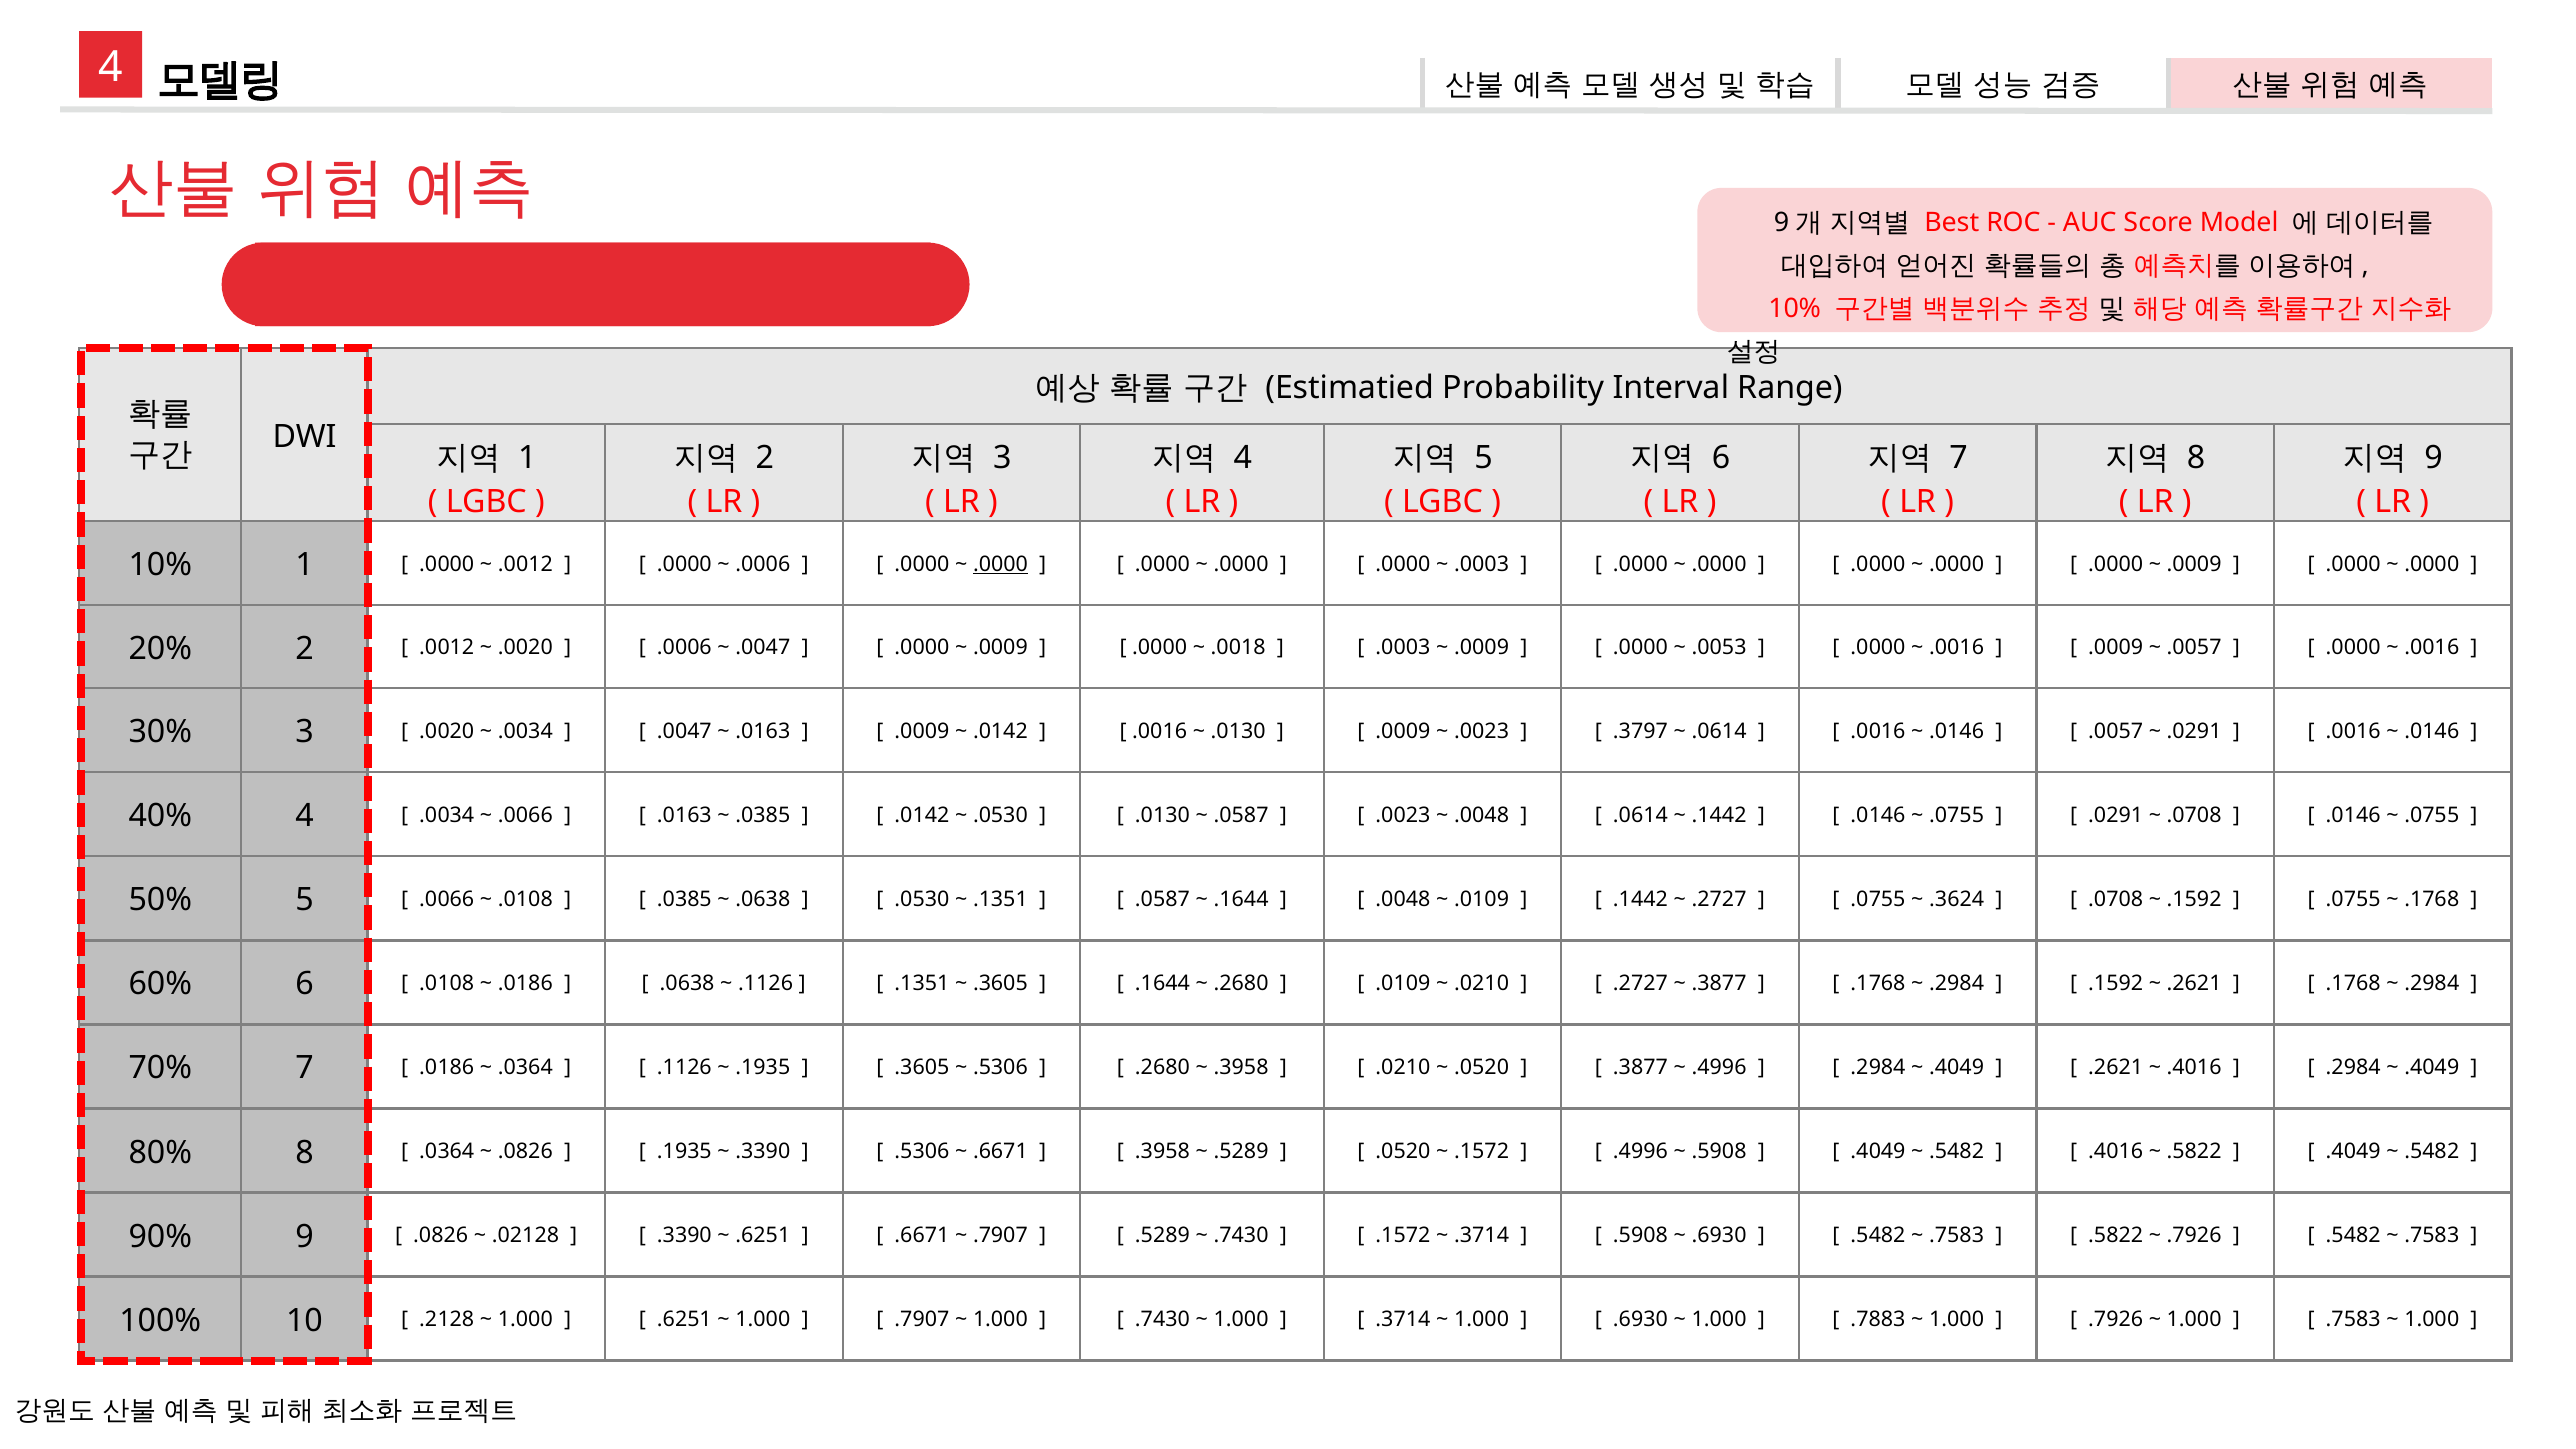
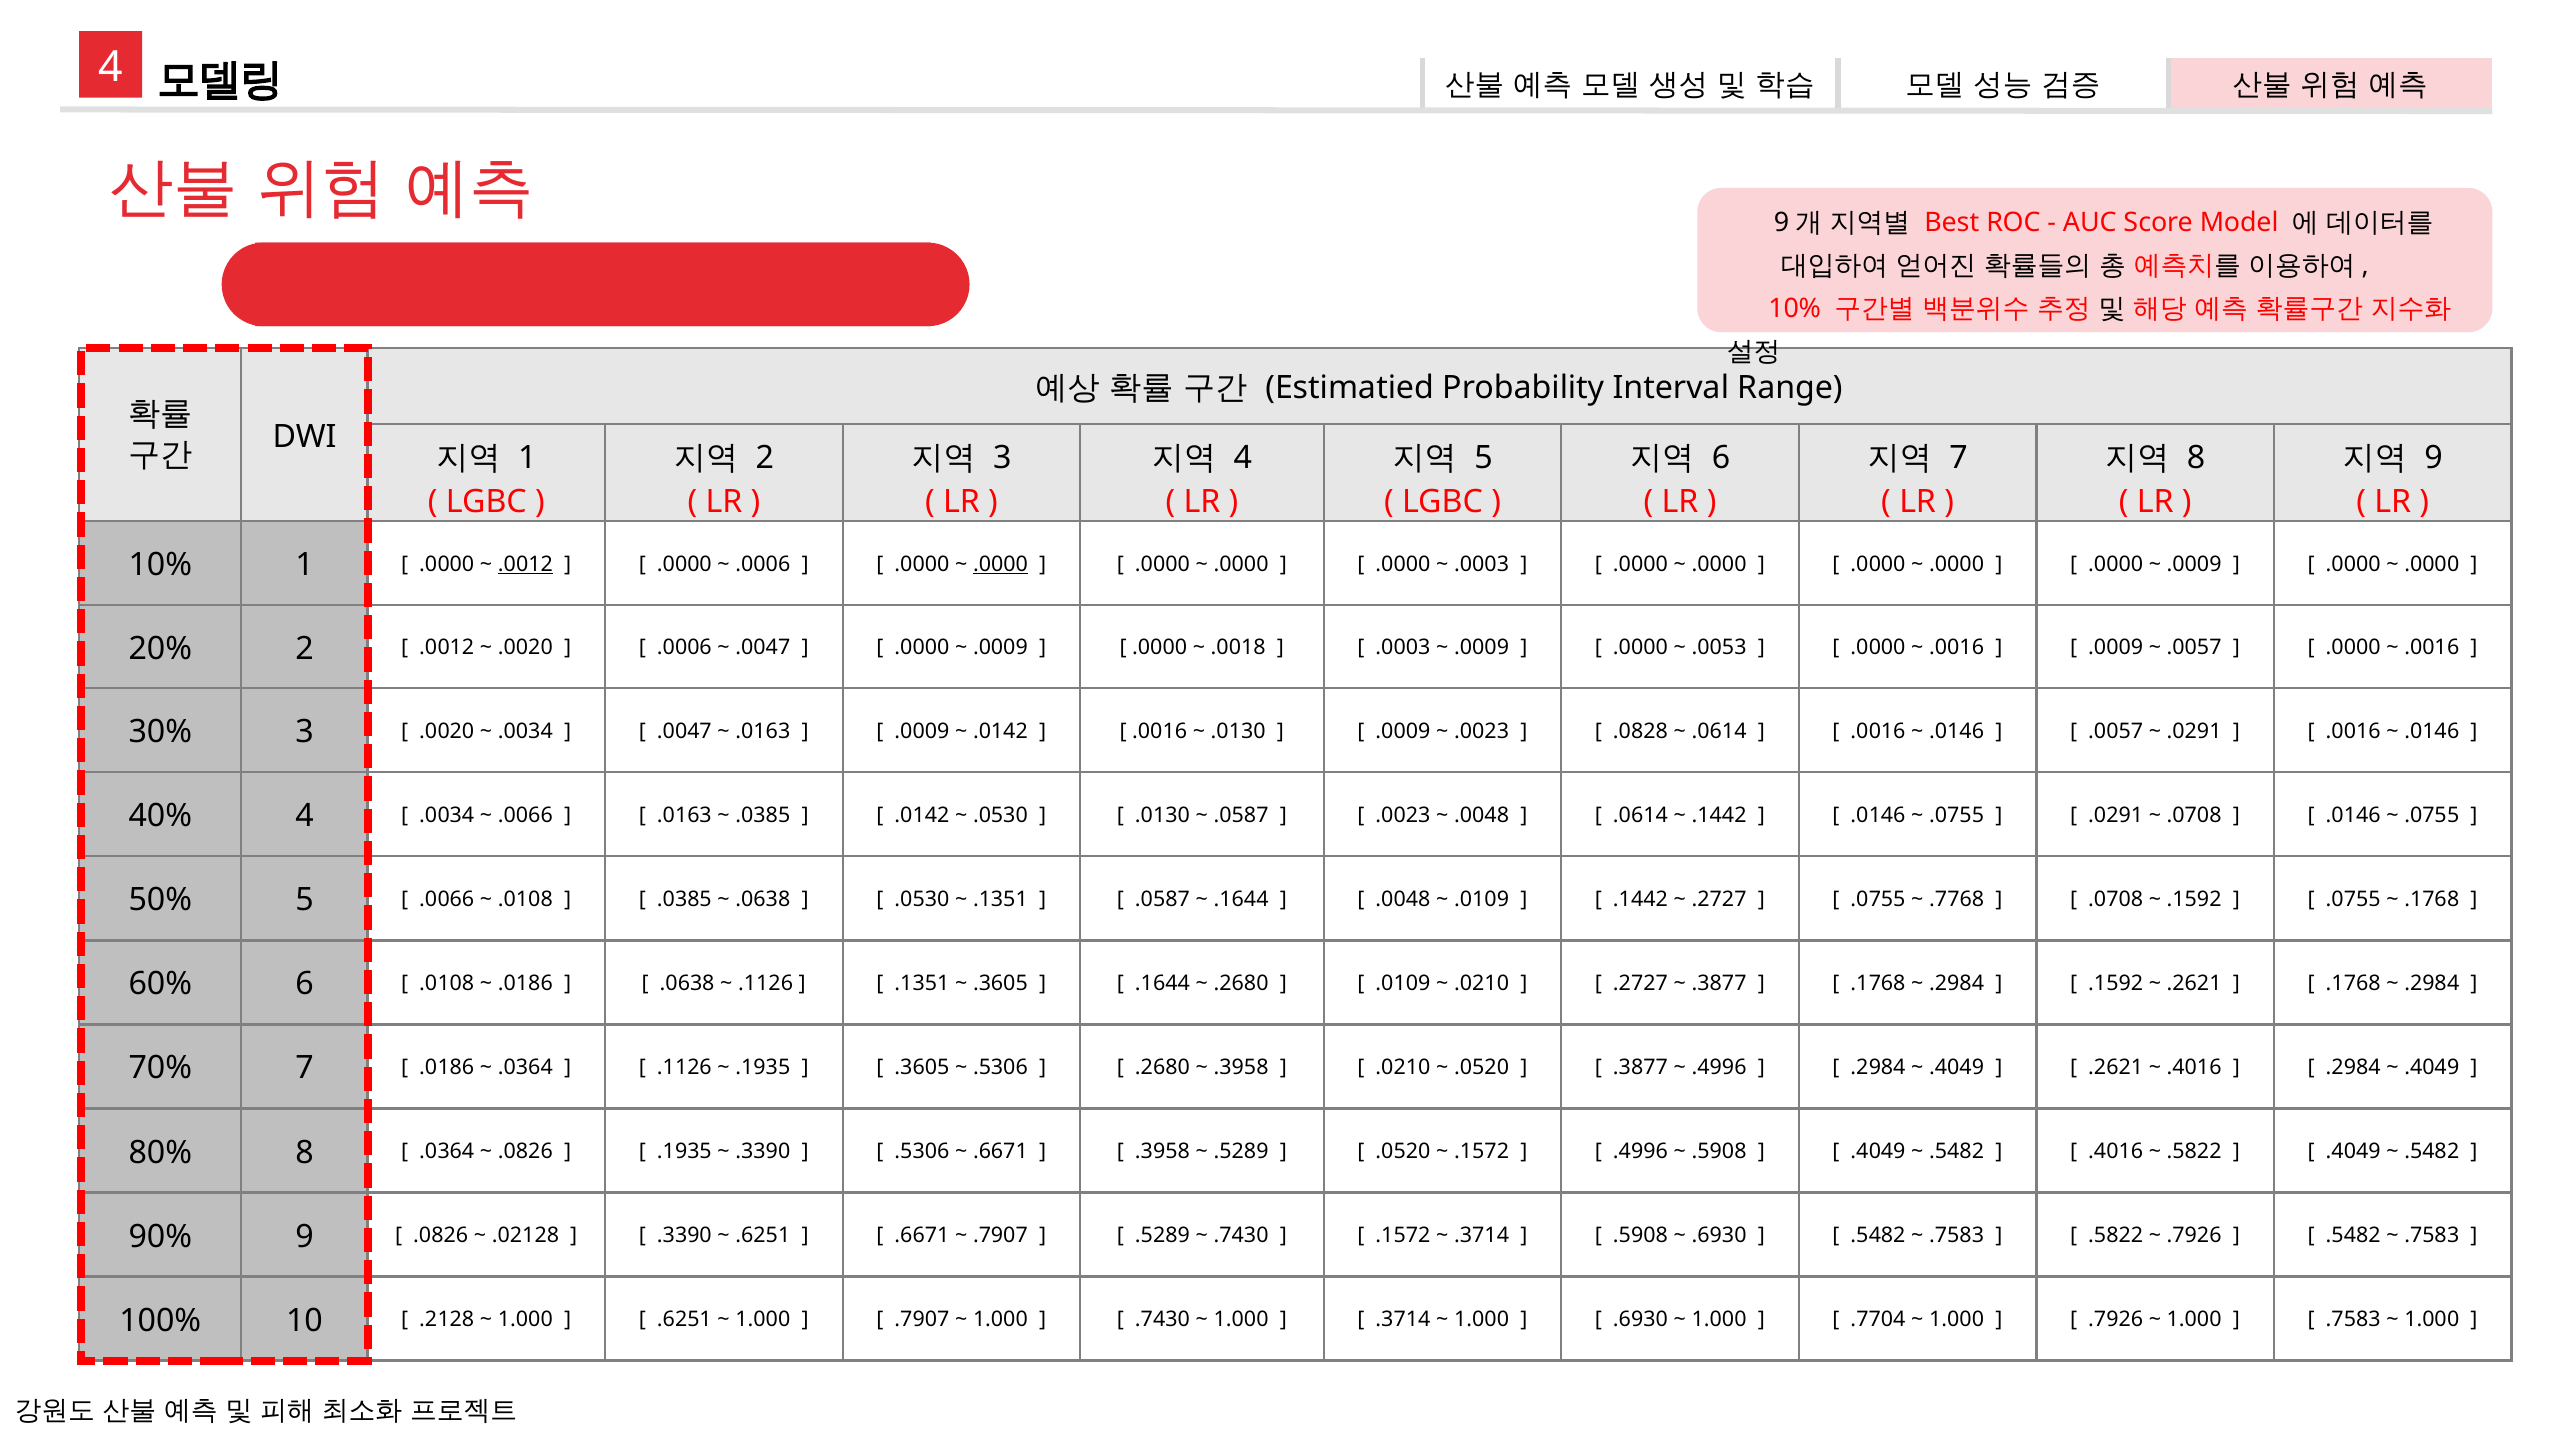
.0012 underline: none -> present (525, 564)
.3797: .3797 -> .0828 (1640, 731)
.3624: .3624 -> .7768 (1957, 900)
.7883: .7883 -> .7704 (1878, 1320)
